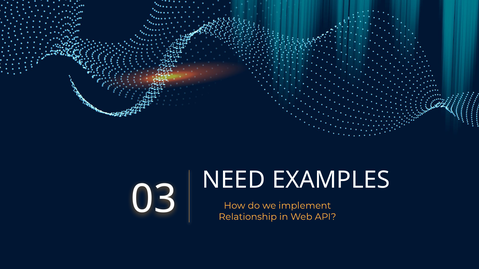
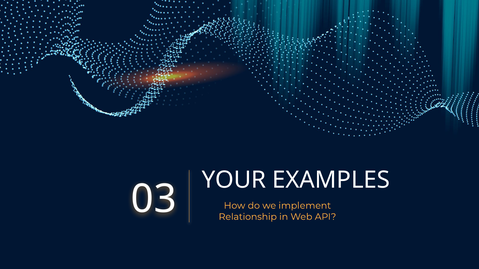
NEED: NEED -> YOUR (234, 180)
